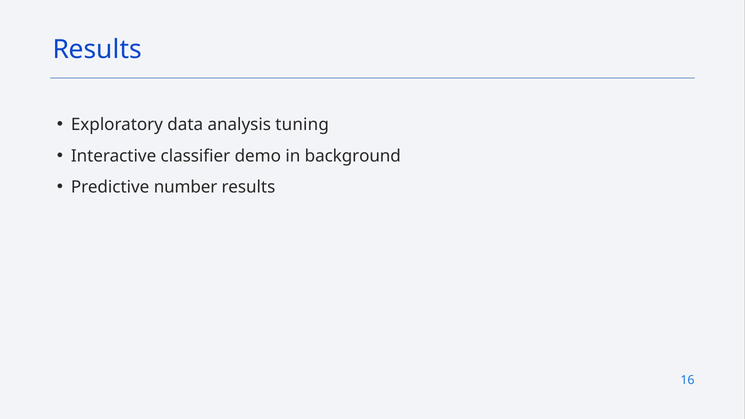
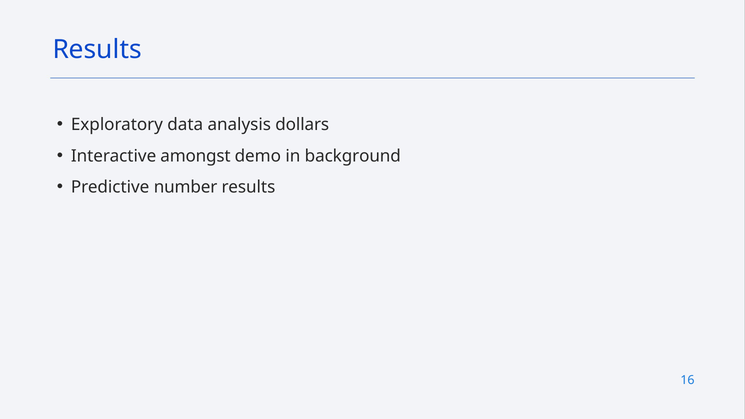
tuning: tuning -> dollars (302, 125)
classifier: classifier -> amongst (195, 156)
